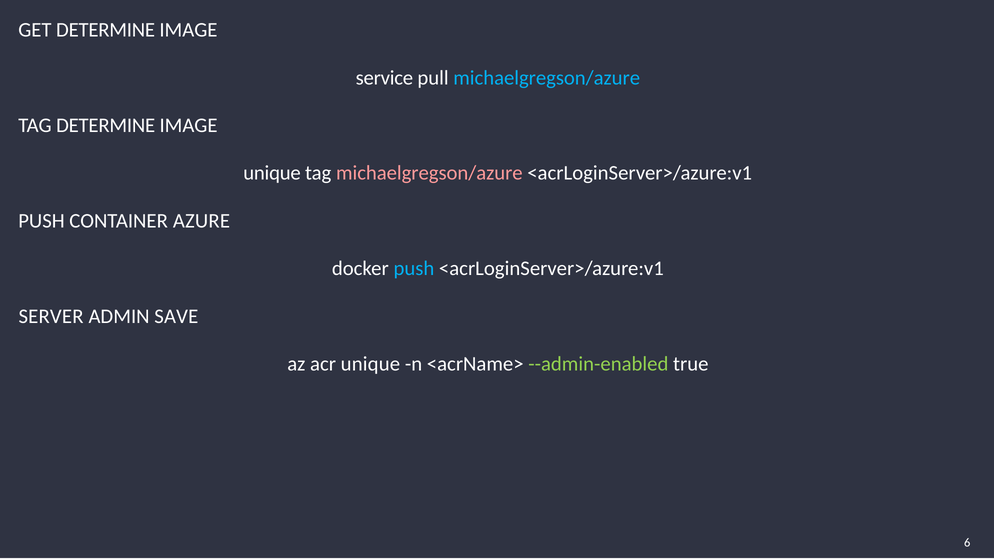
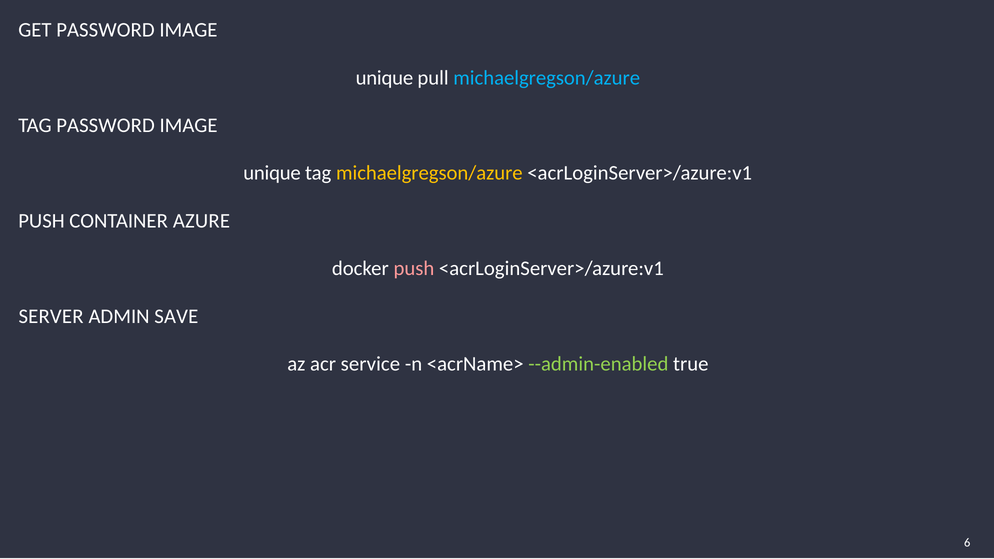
GET DETERMINE: DETERMINE -> PASSWORD (105, 30)
service: service -> unique (384, 78)
TAG DETERMINE: DETERMINE -> PASSWORD (106, 125)
michaelgregson/azure colour: pink -> yellow (429, 173)
push colour: light blue -> pink (414, 269)
acr unique: unique -> service (370, 364)
